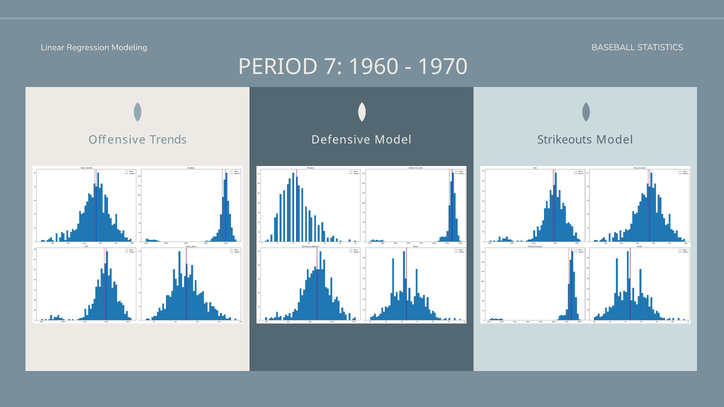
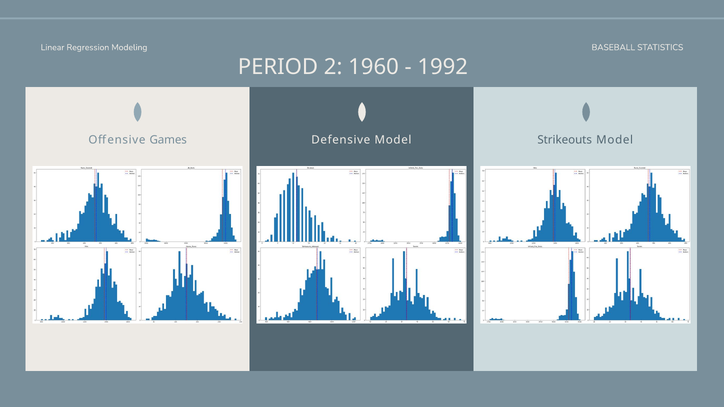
7: 7 -> 2 (333, 67)
1970: 1970 -> 1992 (443, 67)
Trends: Trends -> Games (168, 140)
